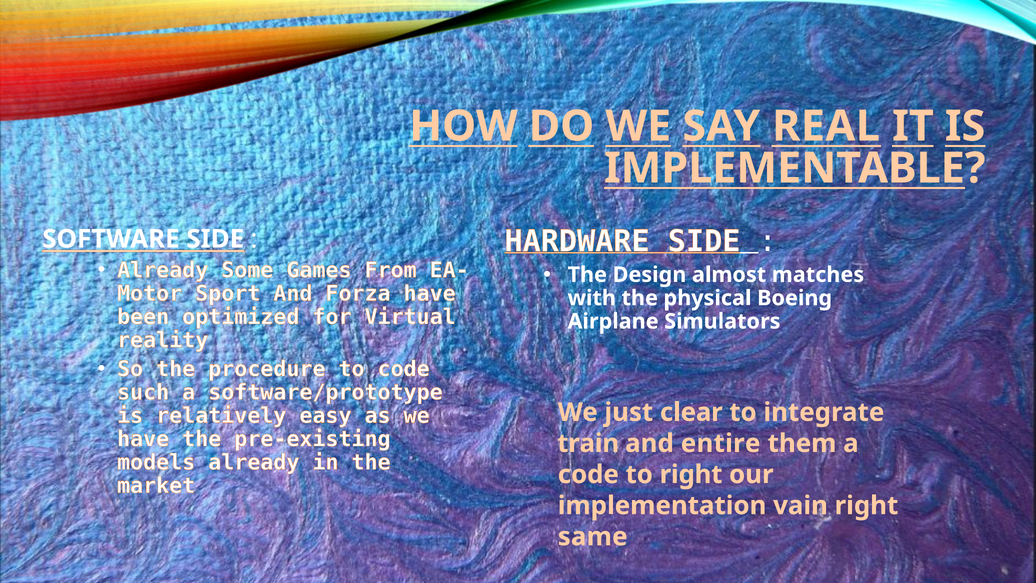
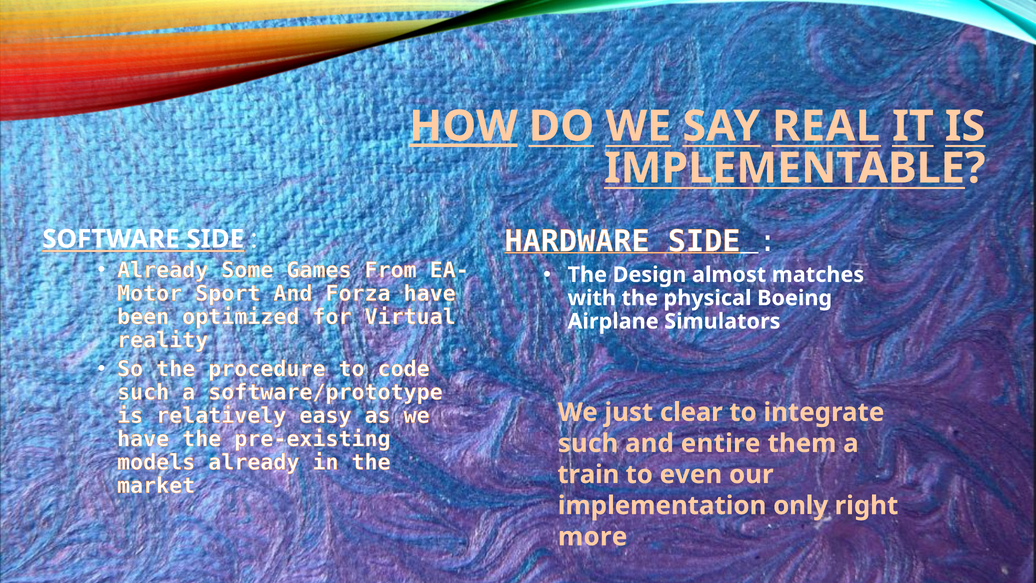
HOW underline: none -> present (463, 126)
train: train -> such (588, 443)
code: code -> train (588, 474)
to right: right -> even (691, 474)
vain: vain -> only (801, 505)
same: same -> more (593, 536)
